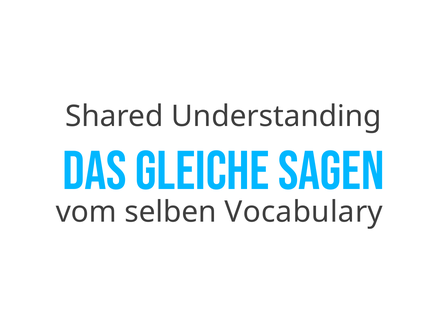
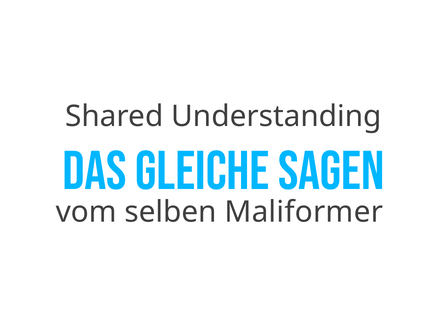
Vocabulary: Vocabulary -> Maliformer (304, 212)
